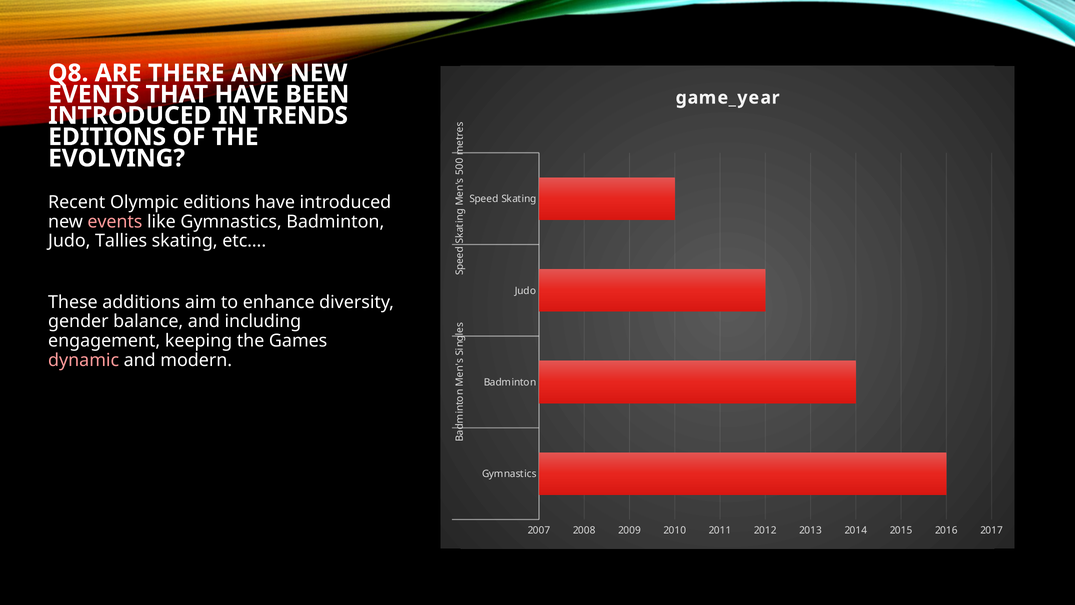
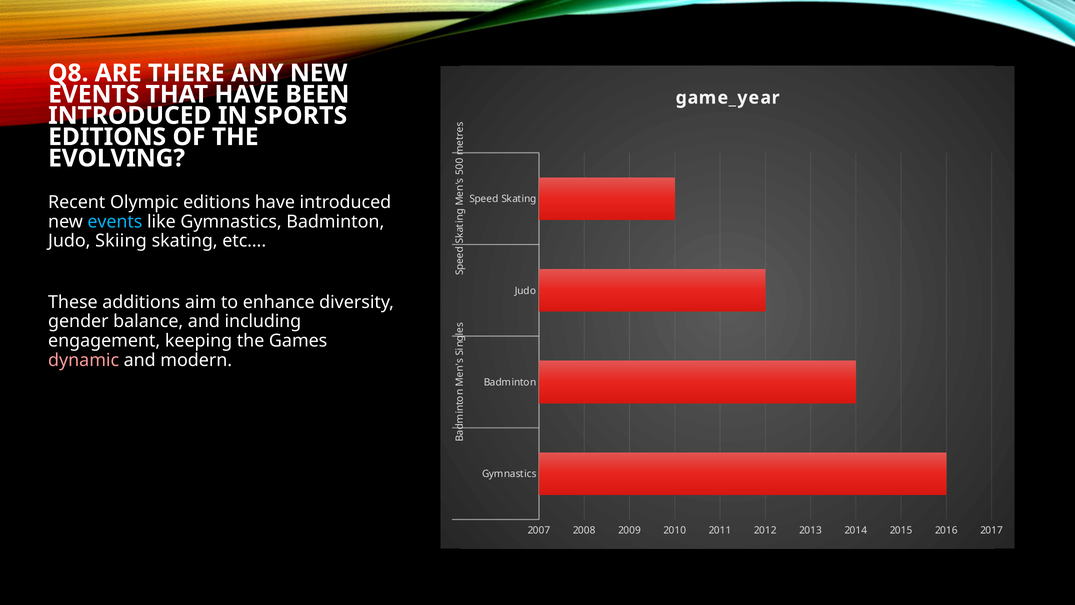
TRENDS: TRENDS -> SPORTS (300, 116)
events colour: pink -> light blue (115, 222)
Tallies: Tallies -> Skiing (121, 241)
